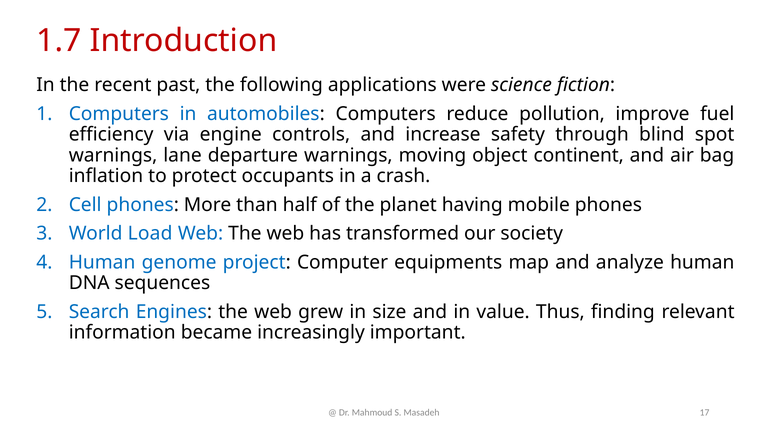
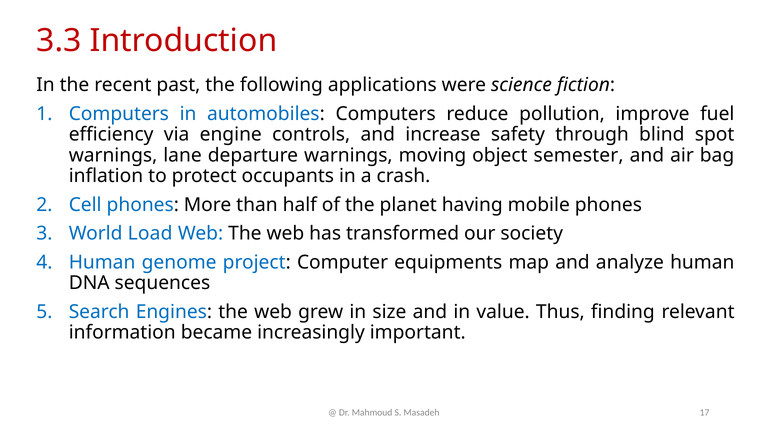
1.7: 1.7 -> 3.3 (59, 41)
continent: continent -> semester (579, 155)
